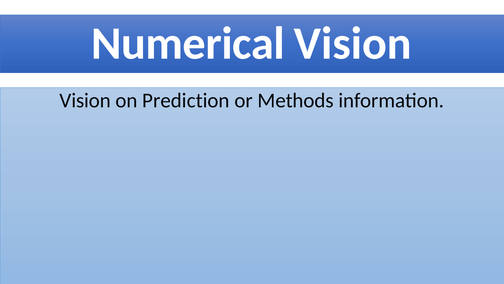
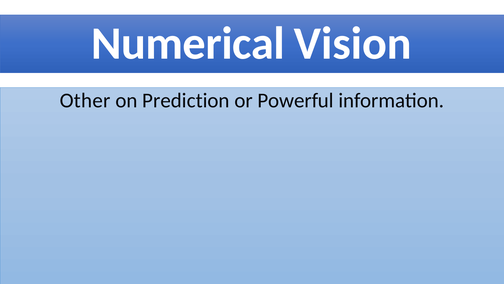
Vision: Vision -> Other (85, 100)
Methods: Methods -> Powerful (296, 100)
